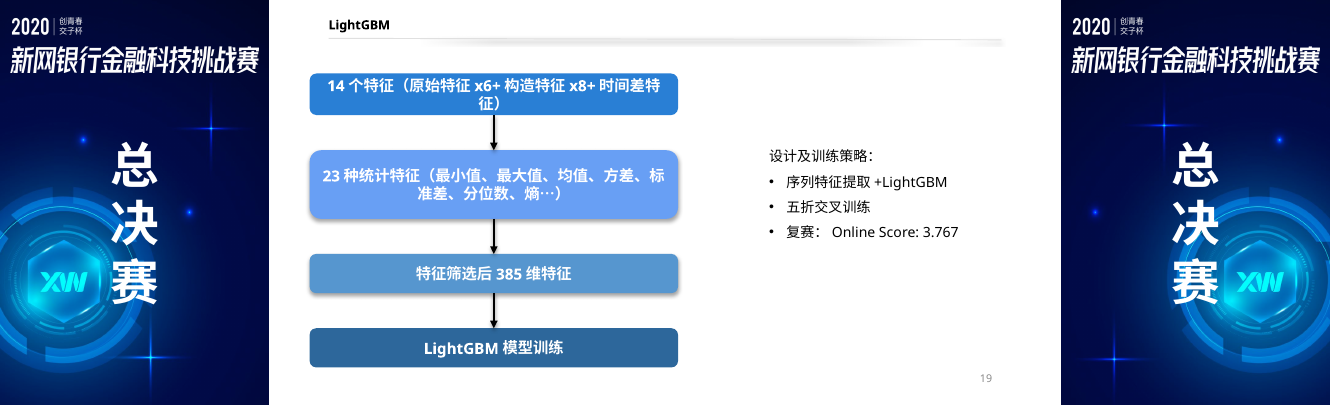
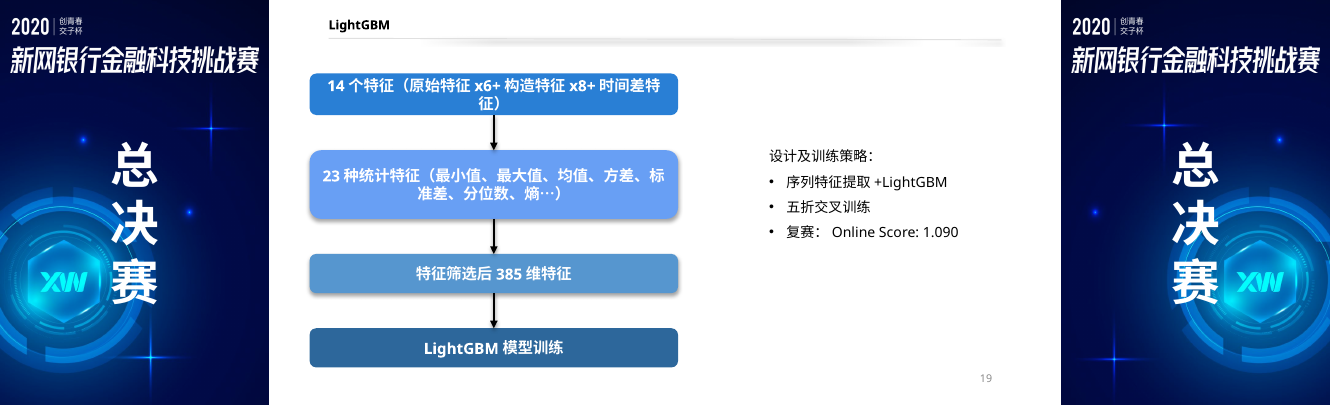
3.767: 3.767 -> 1.090 (941, 233)
